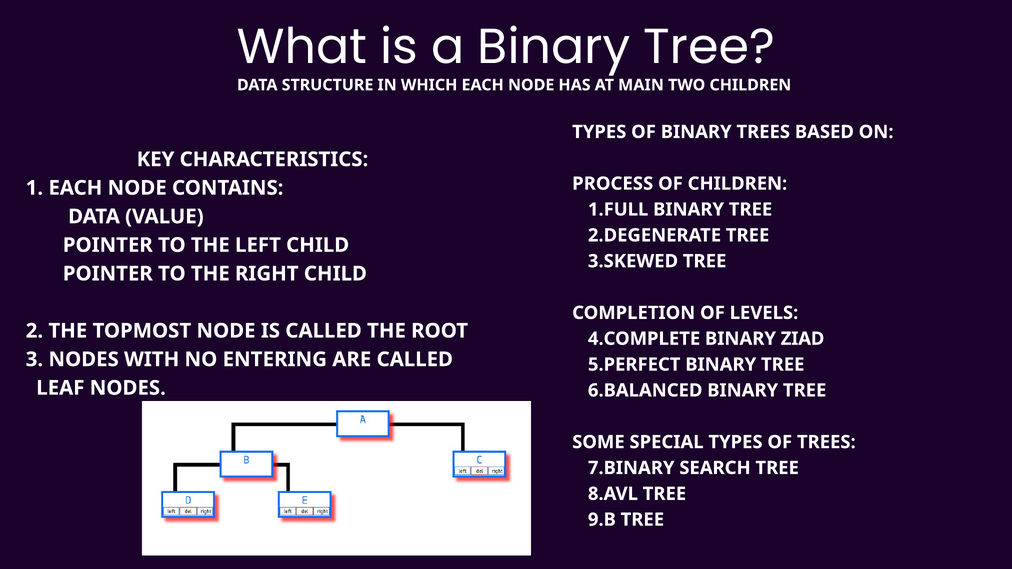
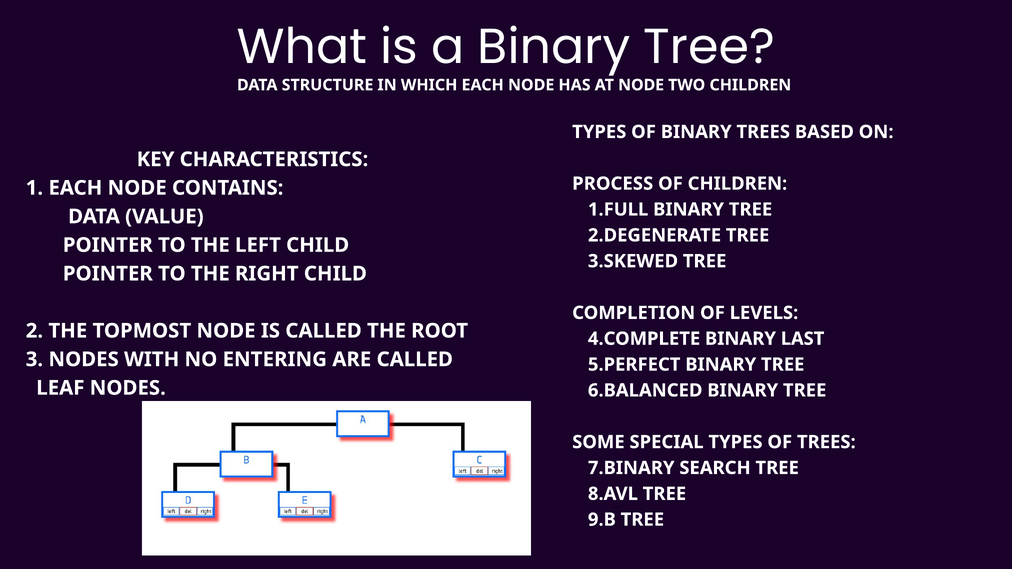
MAIN: MAIN -> NODE (641, 85)
ZIAD: ZIAD -> LAST (803, 339)
